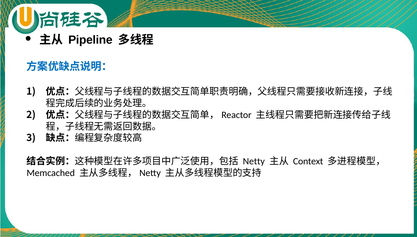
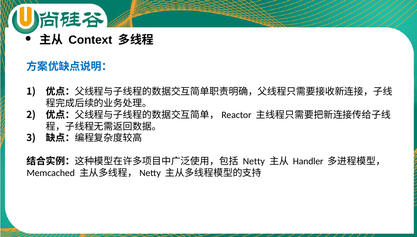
Pipeline: Pipeline -> Context (90, 40)
Context: Context -> Handler (308, 161)
